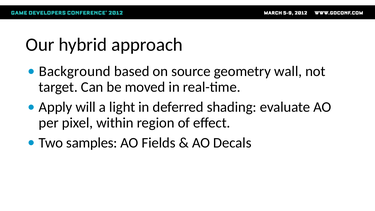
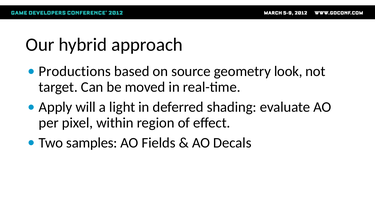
Background: Background -> Productions (75, 71)
wall: wall -> look (288, 71)
